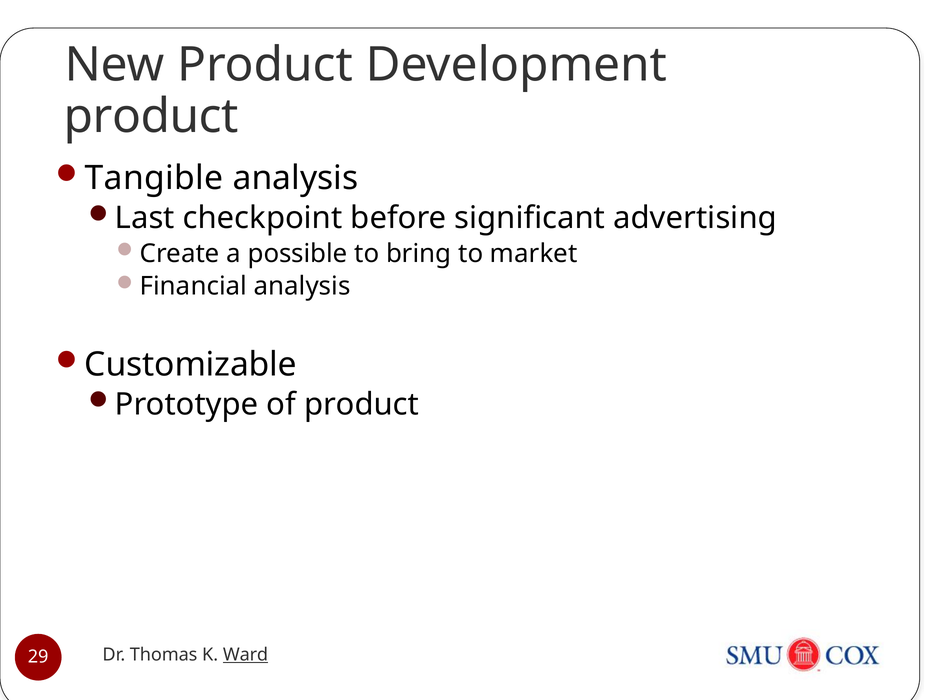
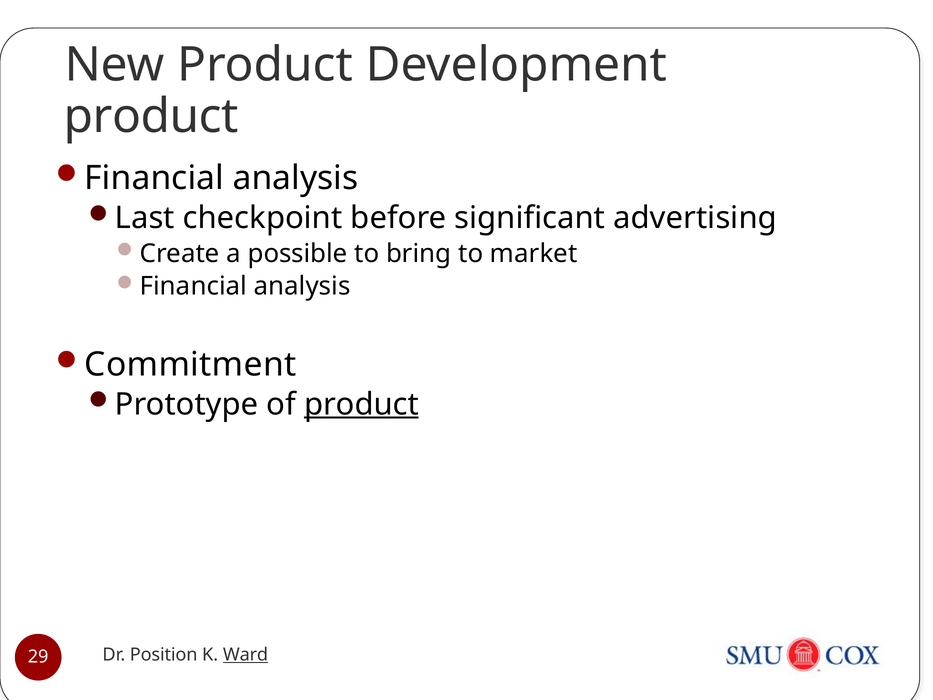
Tangible: Tangible -> Financial (154, 178)
Customizable: Customizable -> Commitment (190, 364)
product underline: none -> present (361, 404)
Thomas: Thomas -> Position (164, 654)
